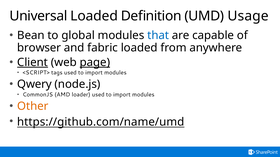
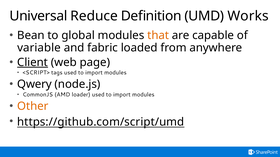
Universal Loaded: Loaded -> Reduce (94, 16)
Usage: Usage -> Works (248, 16)
that colour: blue -> orange (158, 35)
browser: browser -> variable (39, 48)
page underline: present -> none (95, 62)
https://github.com/name/umd: https://github.com/name/umd -> https://github.com/script/umd (101, 122)
